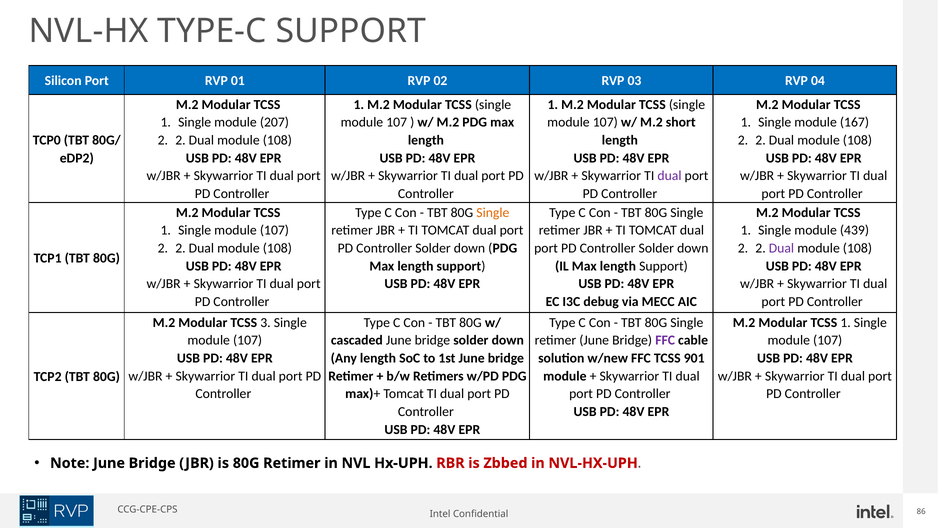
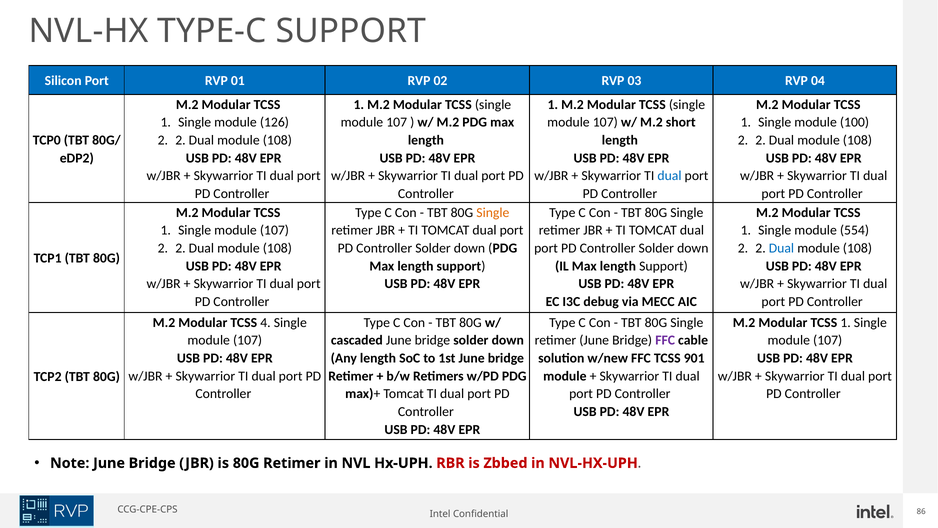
207: 207 -> 126 (274, 122)
167: 167 -> 100 (855, 122)
dual colour: purple -> blue (669, 176)
439: 439 -> 554 (855, 230)
Dual colour: purple -> blue (781, 248)
3: 3 -> 4 (266, 322)
